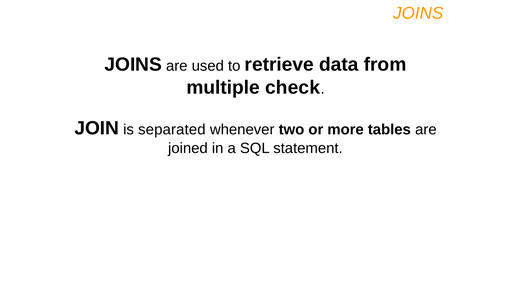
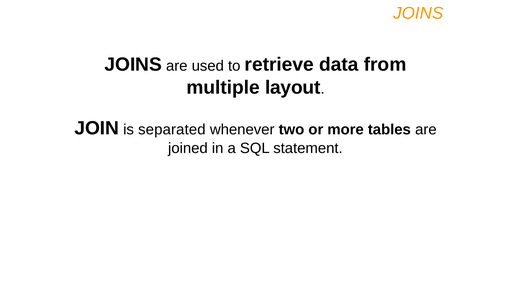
check: check -> layout (293, 88)
